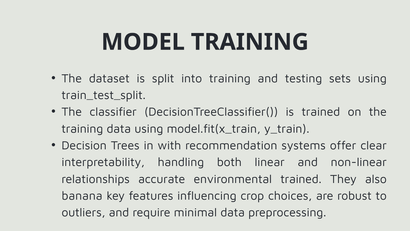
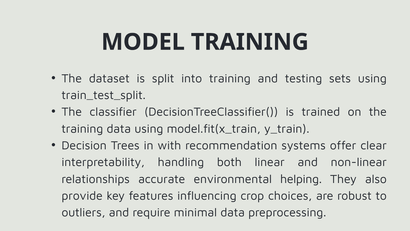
environmental trained: trained -> helping (301, 179)
banana: banana -> provide (82, 196)
